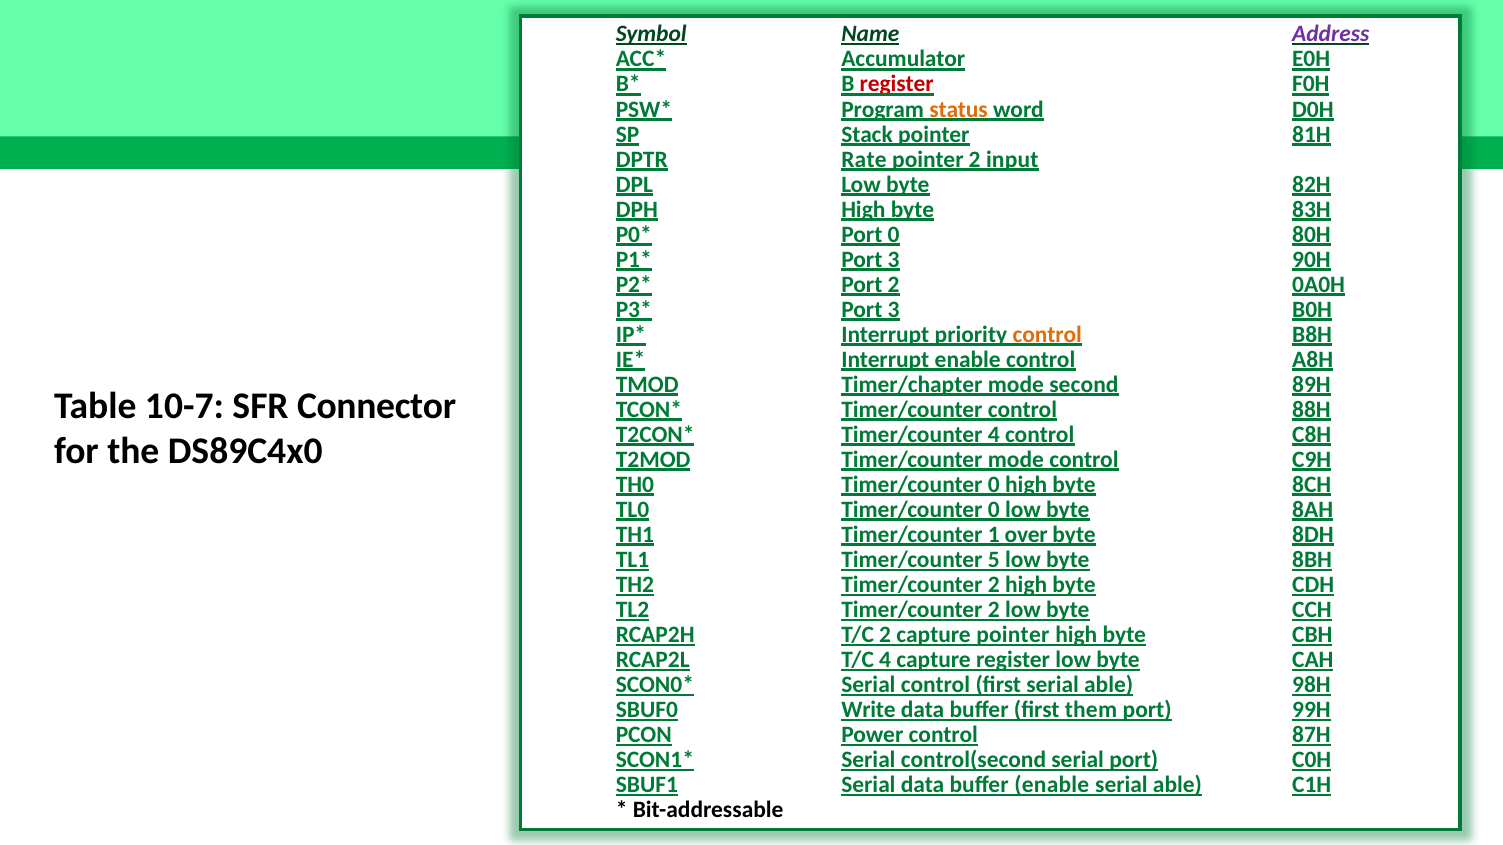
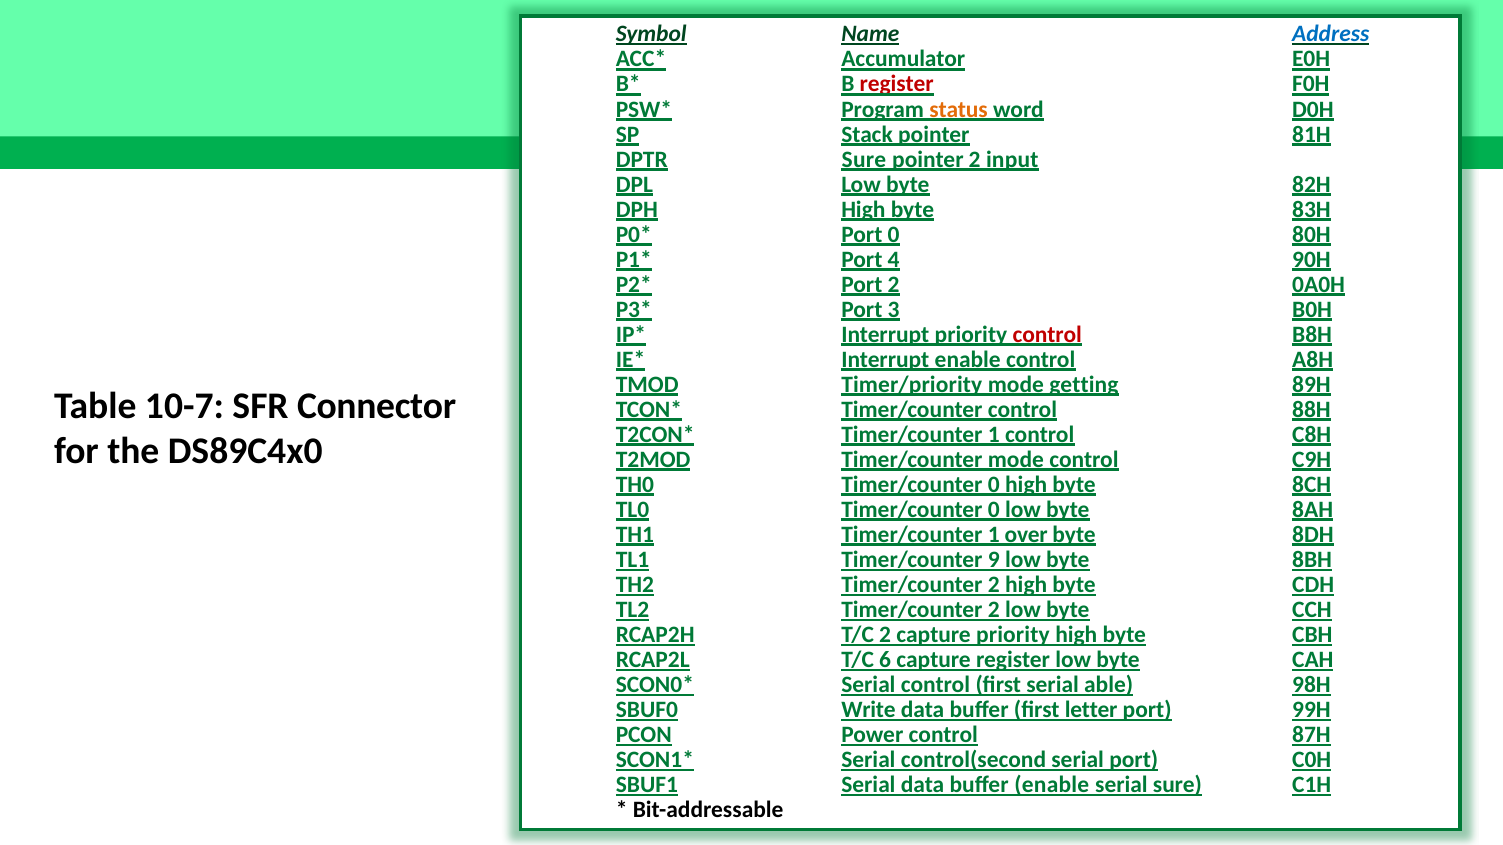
Address colour: purple -> blue (1331, 34)
DPTR Rate: Rate -> Sure (864, 159)
3: 3 -> 4 (894, 260)
control colour: orange -> red (1047, 335)
Timer/chapter: Timer/chapter -> Timer/priority (912, 385)
second: second -> getting (1084, 385)
4: 4 -> 1 (994, 435)
5: 5 -> 9 (994, 560)
capture pointer: pointer -> priority (1013, 635)
T/C 4: 4 -> 6 (885, 660)
them: them -> letter (1091, 710)
able: able -> sure (1178, 785)
